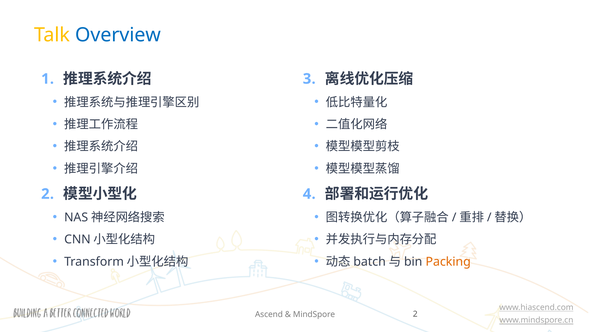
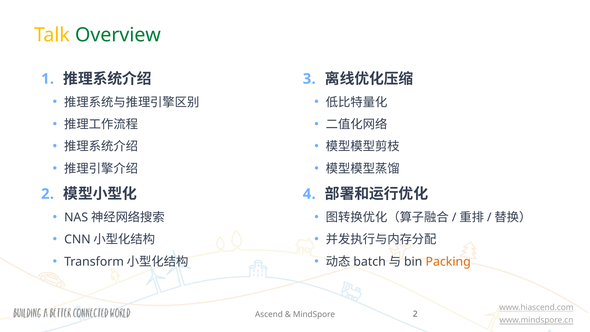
Overview colour: blue -> green (118, 35)
